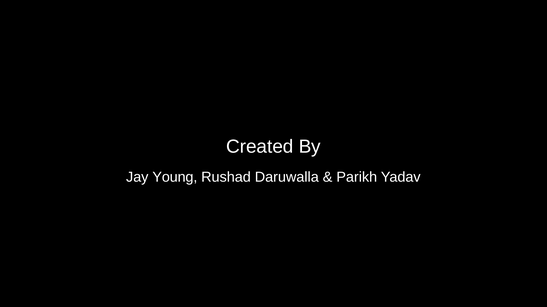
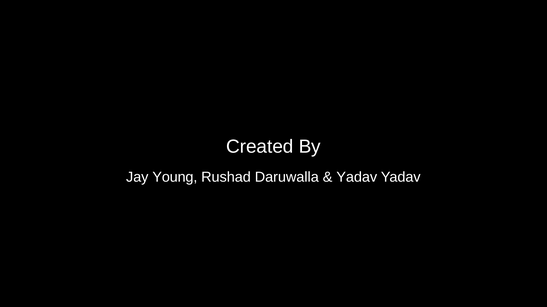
Parikh: Parikh -> Yadav (357, 178)
